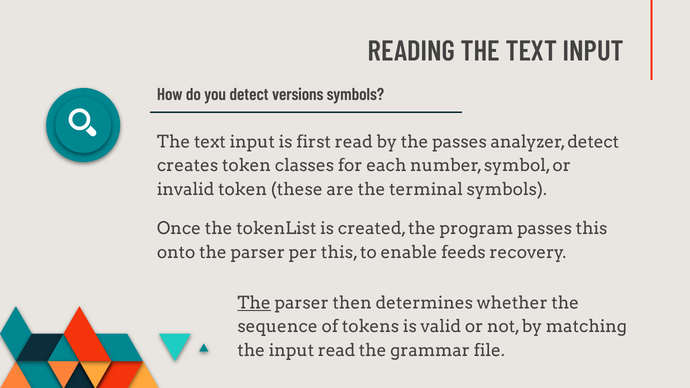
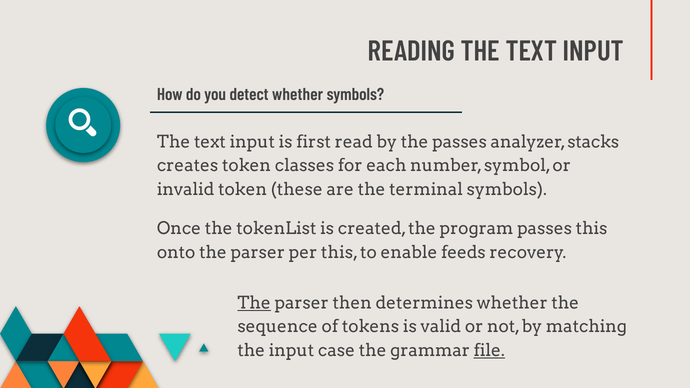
detect versions: versions -> whether (298, 95)
analyzer detect: detect -> stacks (593, 142)
input read: read -> case (337, 351)
file underline: none -> present (489, 351)
